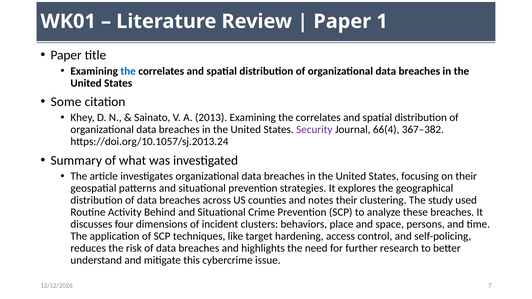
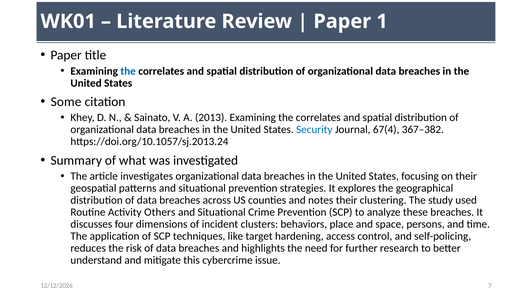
Security colour: purple -> blue (314, 130)
66(4: 66(4 -> 67(4 (386, 130)
Behind: Behind -> Others (160, 212)
